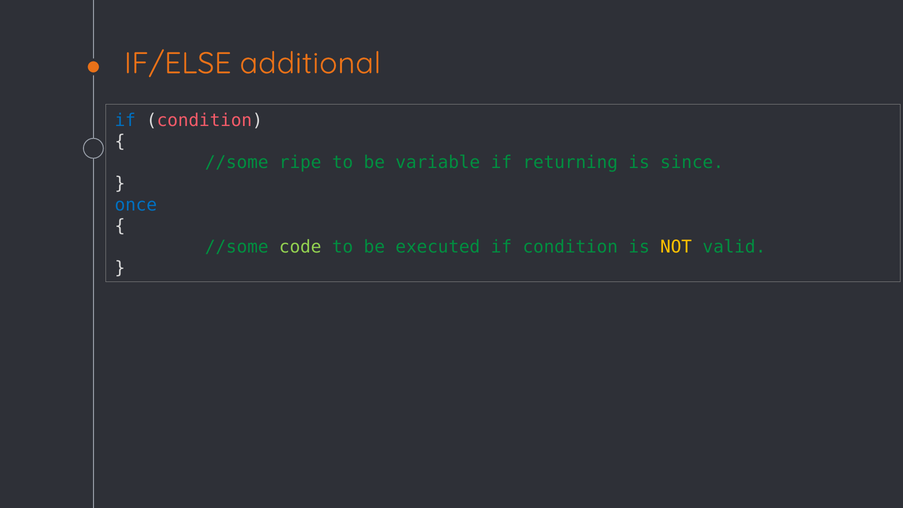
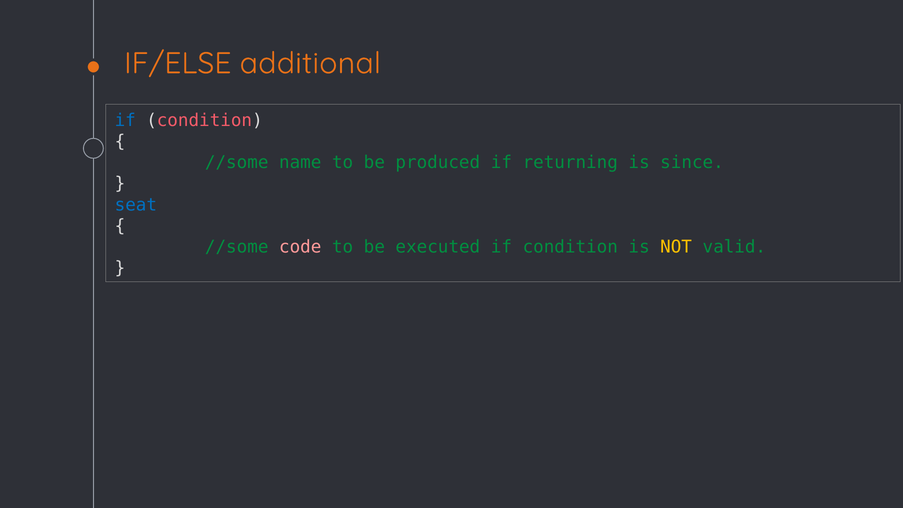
ripe: ripe -> name (300, 163)
variable: variable -> produced (438, 163)
once: once -> seat (136, 205)
code colour: light green -> pink (300, 247)
